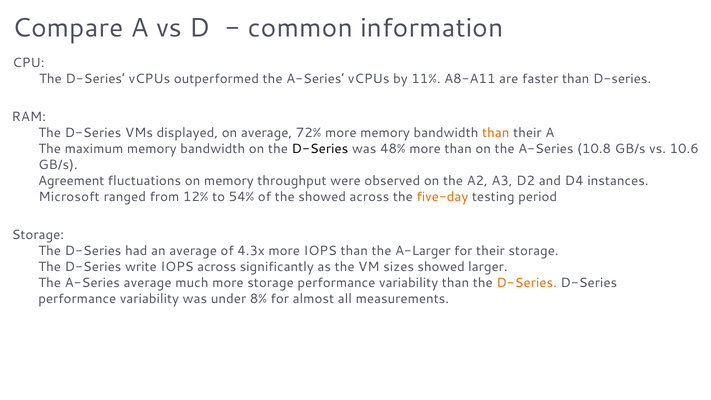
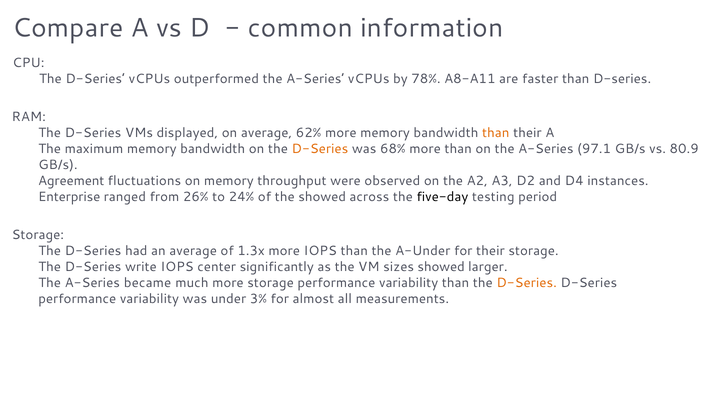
11%: 11% -> 78% (426, 79)
72%: 72% -> 62% (309, 133)
D-Series colour: black -> orange (320, 149)
48%: 48% -> 68% (393, 149)
10.8: 10.8 -> 97.1 (594, 149)
10.6: 10.6 -> 80.9 (684, 149)
Microsoft: Microsoft -> Enterprise (69, 197)
12%: 12% -> 26% (196, 197)
54%: 54% -> 24% (241, 197)
five-day colour: orange -> black (442, 197)
4.3x: 4.3x -> 1.3x (251, 251)
A-Larger: A-Larger -> A-Under (423, 251)
IOPS across: across -> center (217, 267)
A-Series average: average -> became (148, 283)
8%: 8% -> 3% (258, 299)
